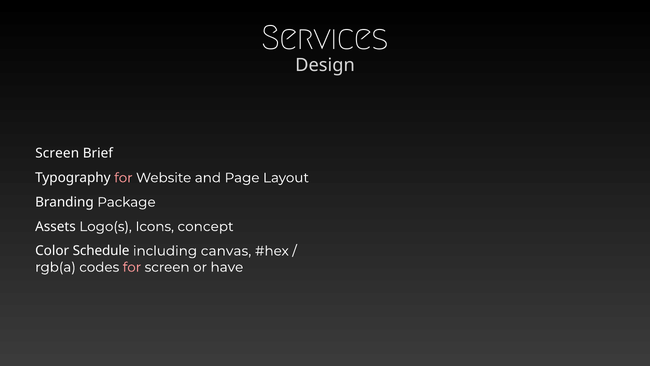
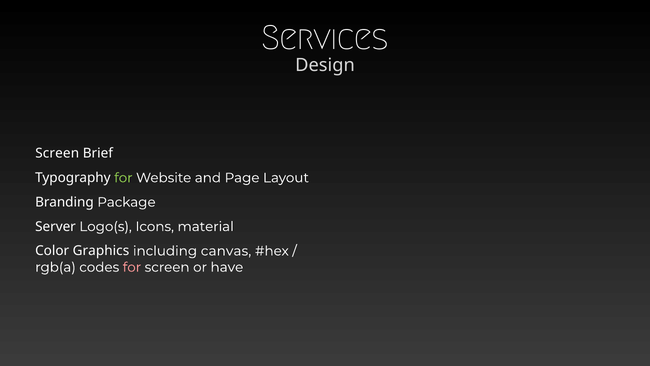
for colour: pink -> light green (123, 178)
Assets: Assets -> Server (56, 226)
concept: concept -> material (206, 226)
Schedule: Schedule -> Graphics (101, 251)
